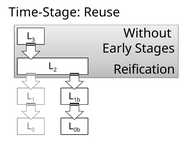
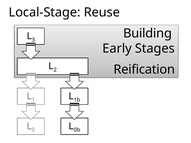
Time-Stage: Time-Stage -> Local-Stage (45, 12)
Without: Without -> Building (148, 33)
